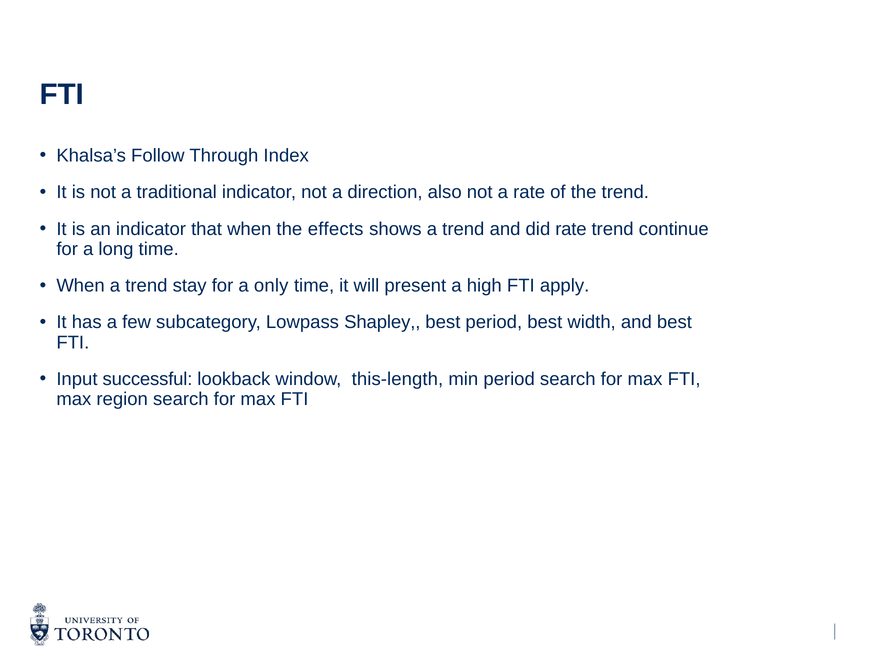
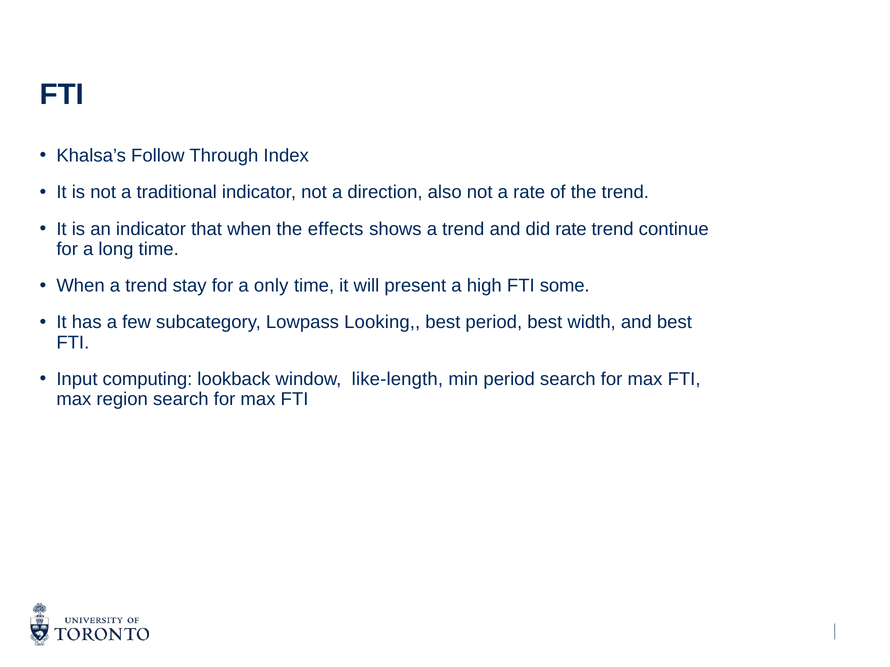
apply: apply -> some (565, 286)
Shapley: Shapley -> Looking (382, 323)
successful: successful -> computing (147, 379)
this-length: this-length -> like-length (397, 379)
